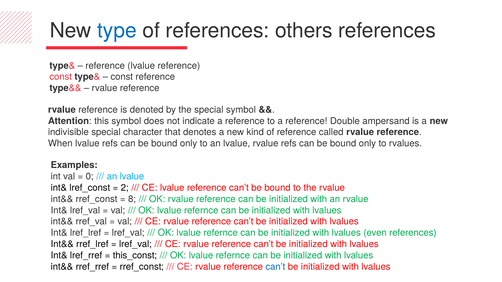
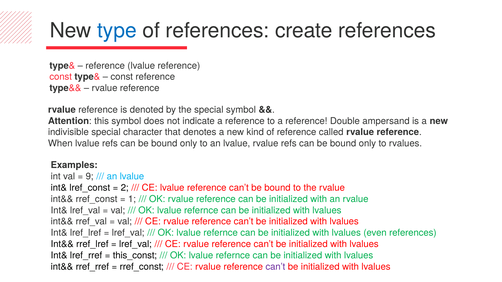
others: others -> create (304, 30)
0: 0 -> 9 (90, 177)
8: 8 -> 1 (132, 199)
can’t colour: blue -> purple (275, 267)
